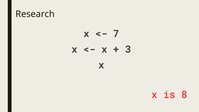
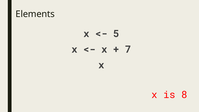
Research: Research -> Elements (35, 14)
7: 7 -> 5 (116, 34)
3: 3 -> 7 (128, 49)
